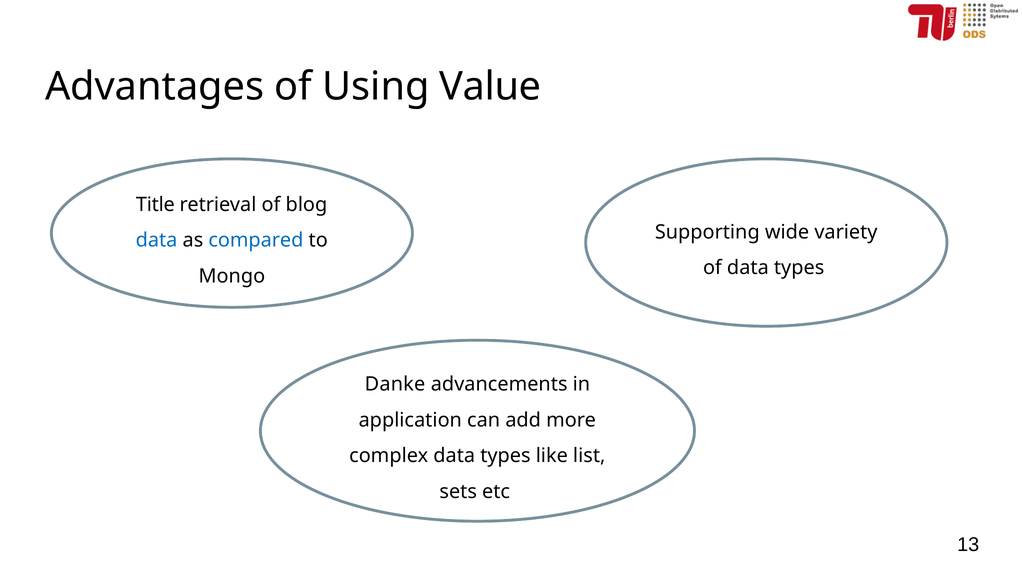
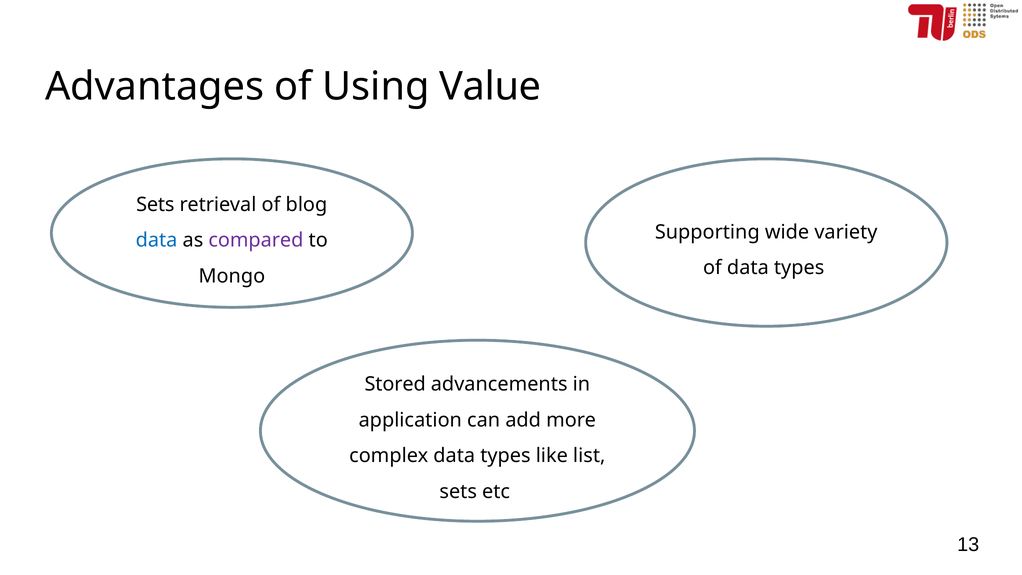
Title: Title -> Sets (155, 205)
compared colour: blue -> purple (256, 240)
Danke: Danke -> Stored (395, 384)
